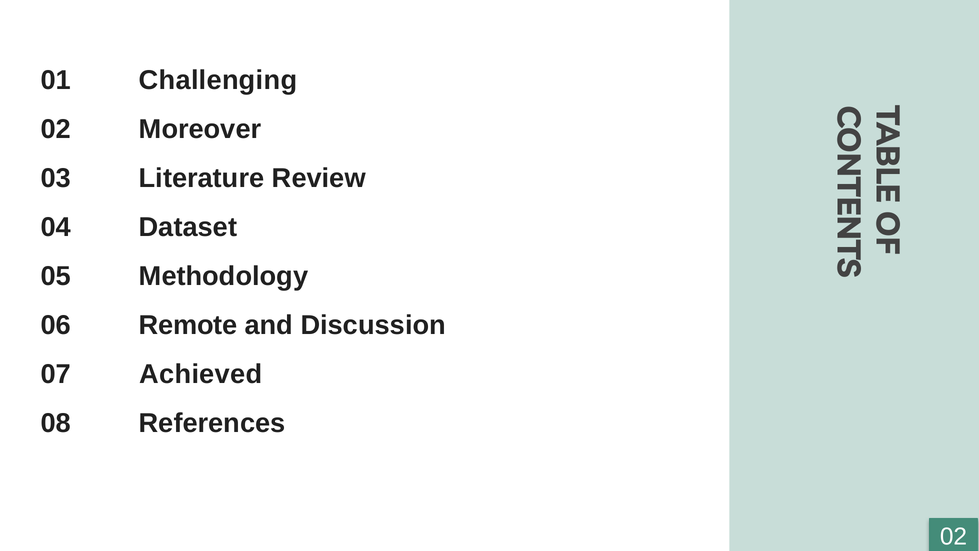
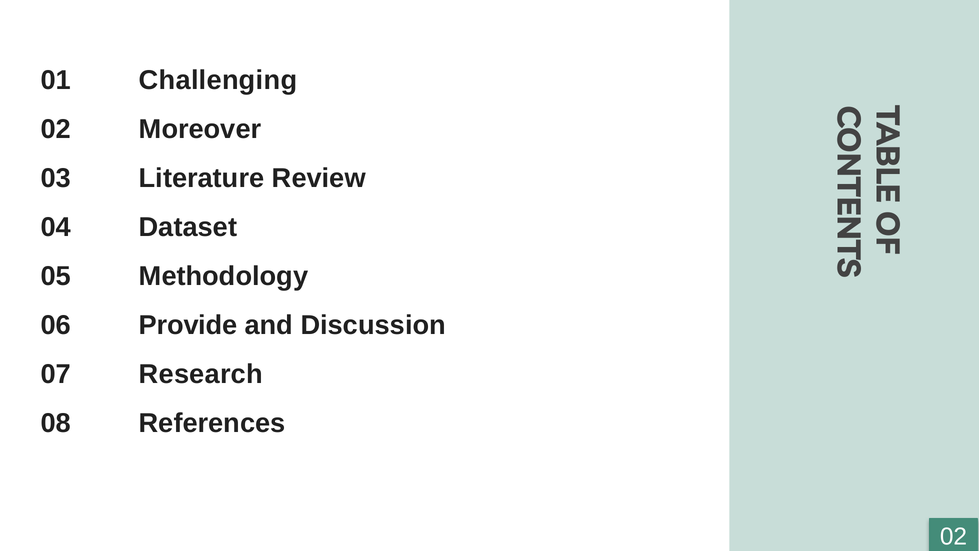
Remote: Remote -> Provide (188, 325)
Achieved: Achieved -> Research (201, 374)
